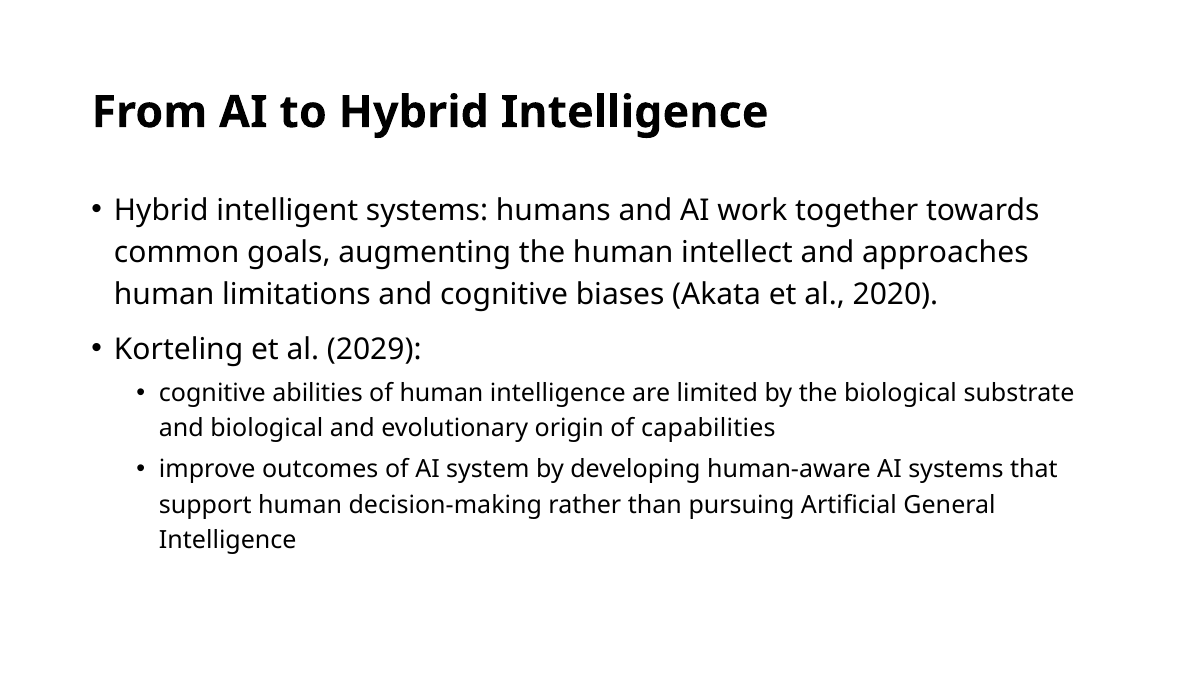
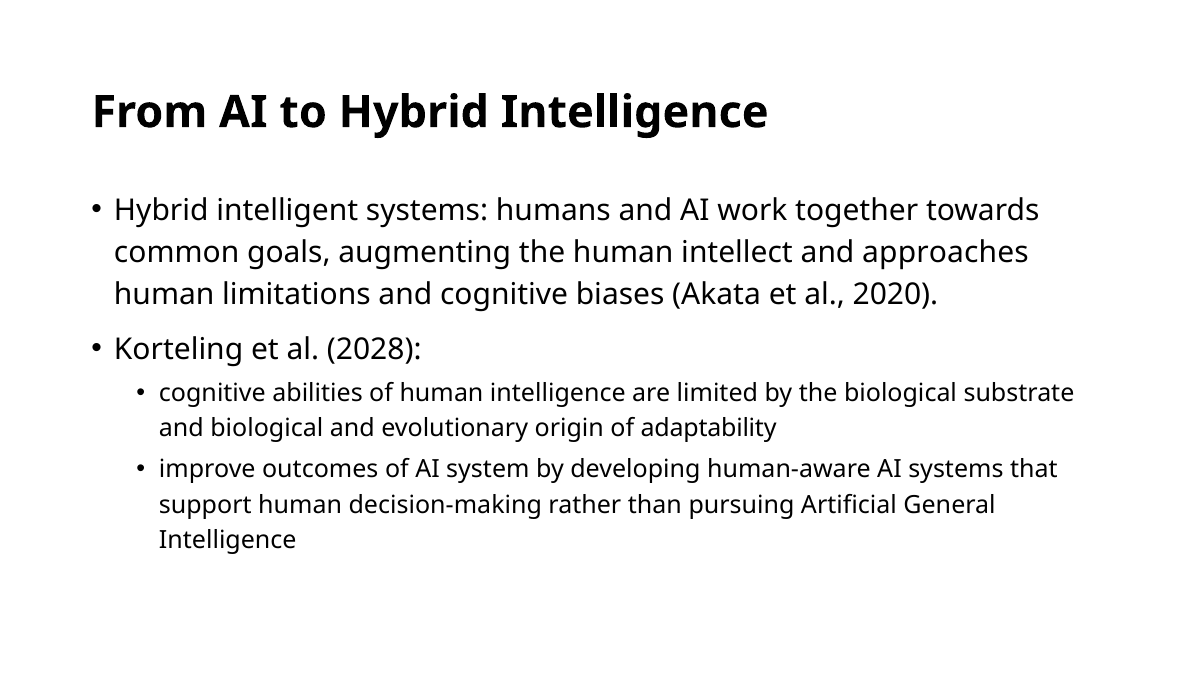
2029: 2029 -> 2028 (374, 349)
capabilities: capabilities -> adaptability (709, 428)
